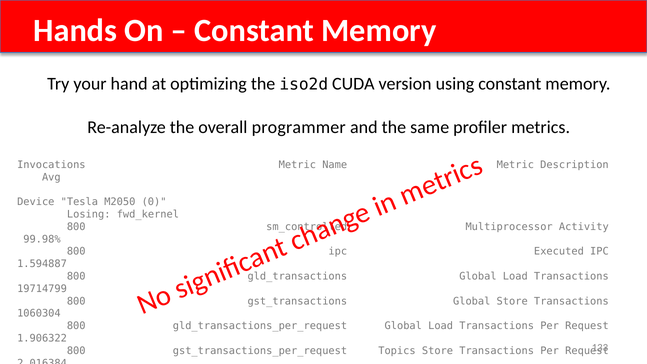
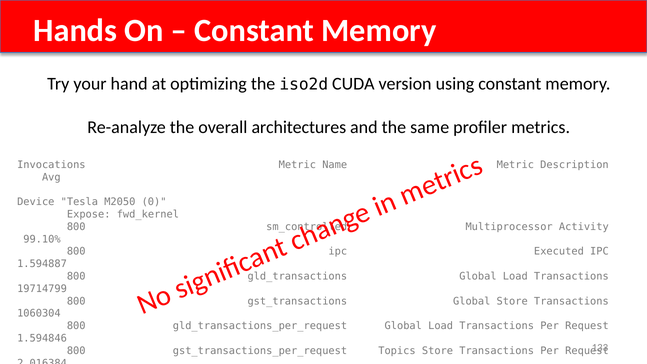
programmer: programmer -> architectures (299, 127)
Losing: Losing -> Expose (89, 214)
99.98%: 99.98% -> 99.10% (42, 239)
1.906322: 1.906322 -> 1.594846 (42, 338)
